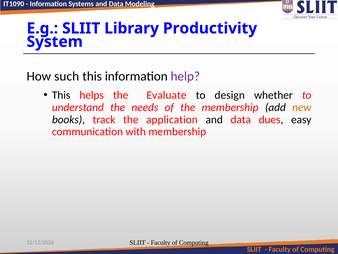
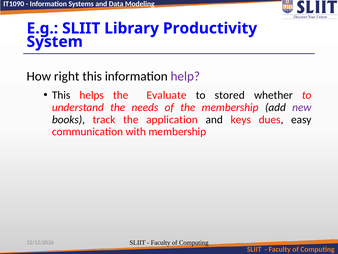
such: such -> right (67, 76)
design: design -> stored (230, 95)
new colour: orange -> purple (302, 107)
data: data -> keys (241, 119)
